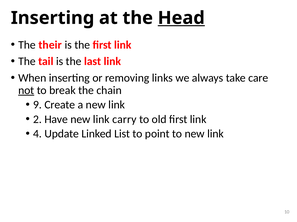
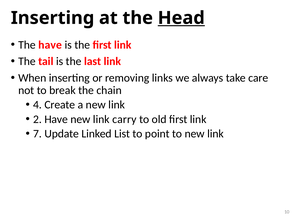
The their: their -> have (50, 45)
not underline: present -> none (26, 91)
9: 9 -> 4 (37, 105)
4: 4 -> 7 (37, 134)
